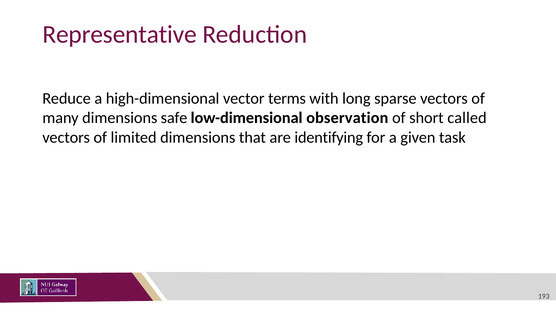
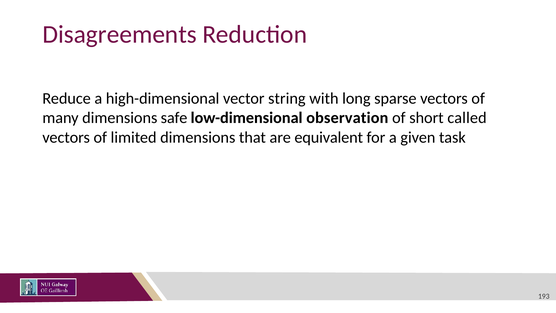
Representative: Representative -> Disagreements (120, 34)
terms: terms -> string (287, 98)
identifying: identifying -> equivalent (329, 137)
